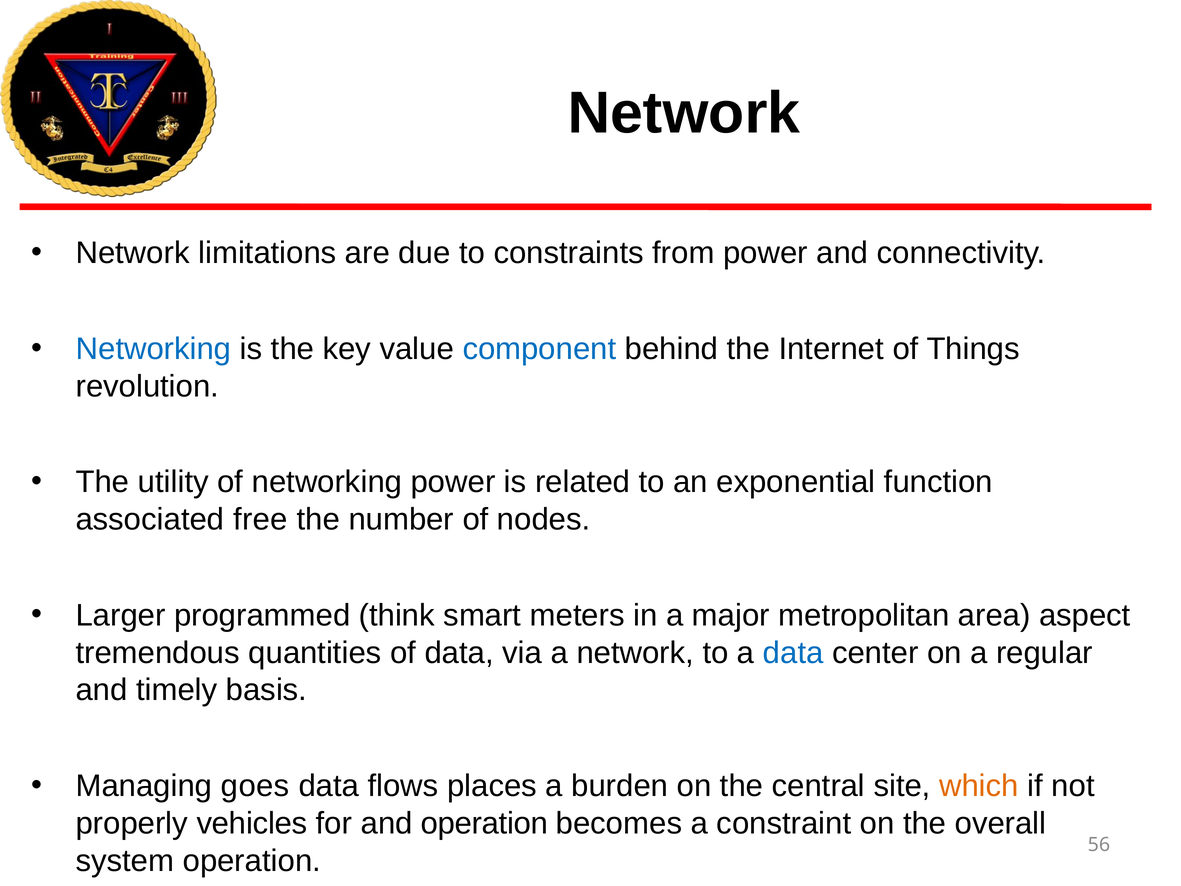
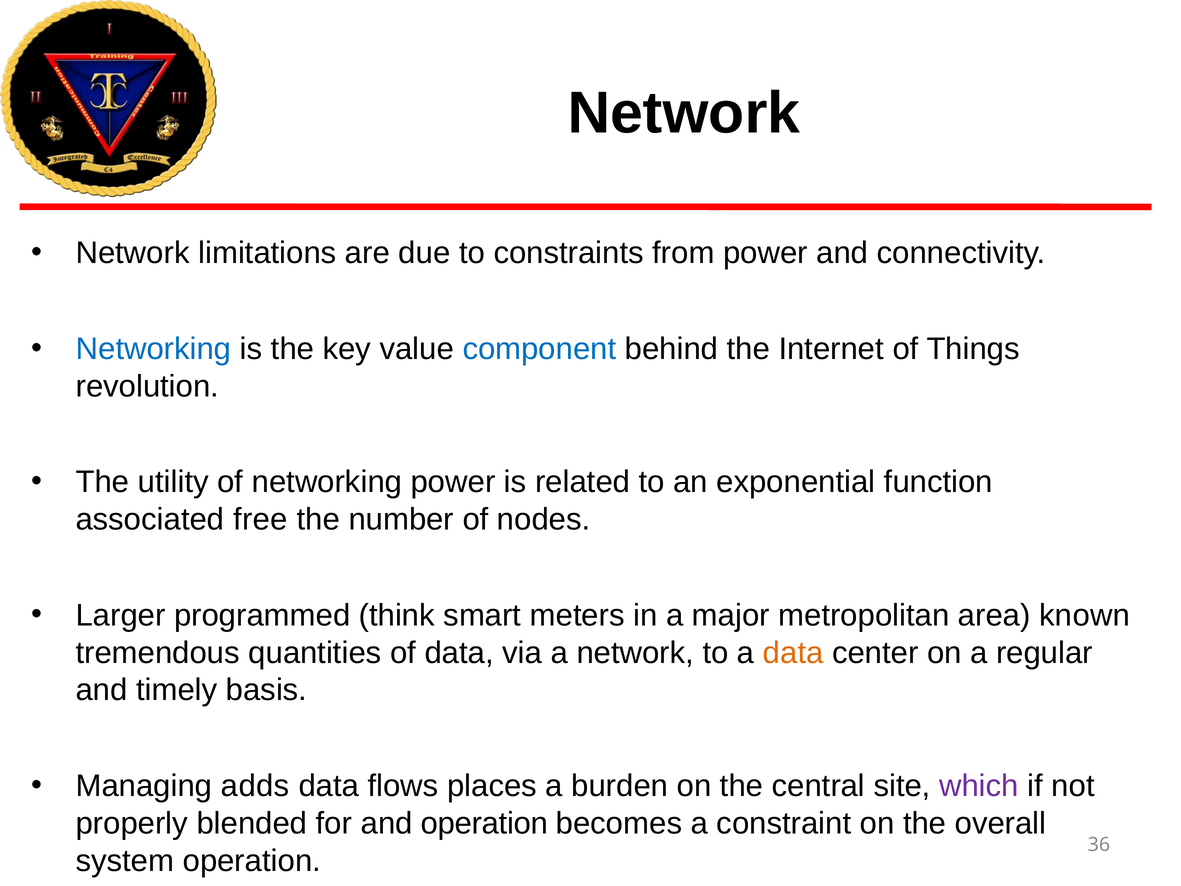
aspect: aspect -> known (1085, 615)
data colour: blue -> orange (793, 653)
goes: goes -> adds (255, 786)
which colour: orange -> purple (979, 786)
vehicles: vehicles -> blended (252, 823)
56: 56 -> 36 (1099, 844)
